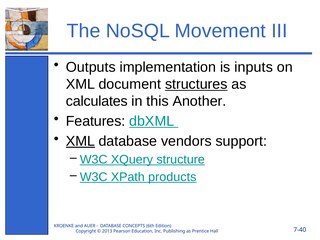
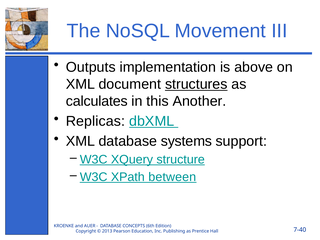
inputs: inputs -> above (254, 67)
Features: Features -> Replicas (95, 121)
XML underline: present -> none (80, 141)
vendors: vendors -> systems (186, 141)
products: products -> between (172, 177)
